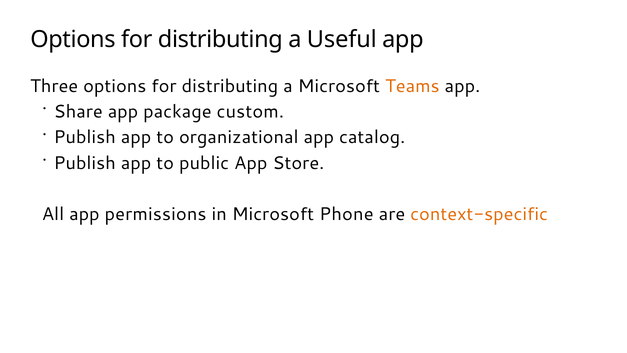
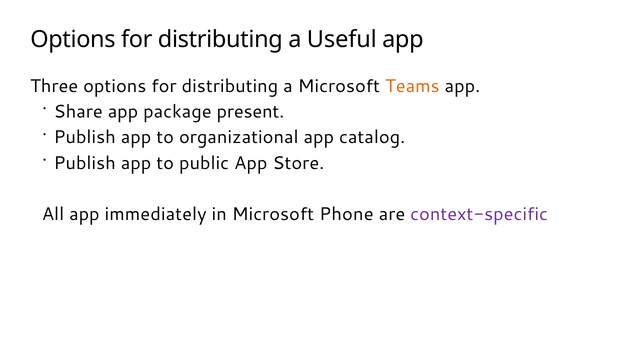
custom: custom -> present (250, 112)
permissions: permissions -> immediately (156, 214)
context-specific colour: orange -> purple (479, 214)
